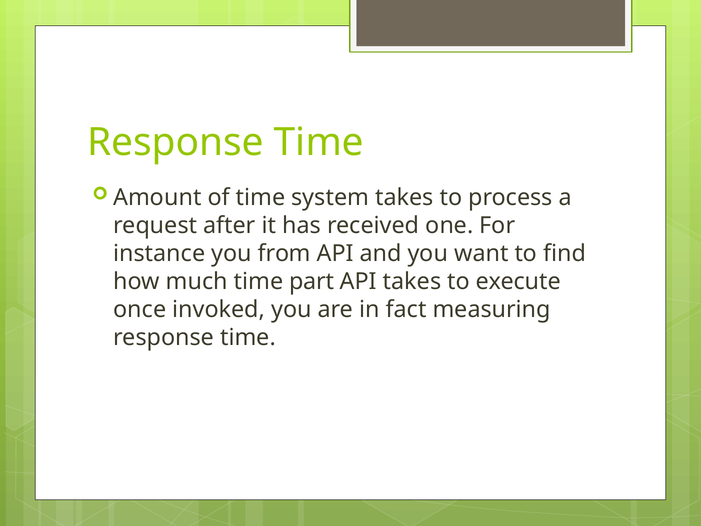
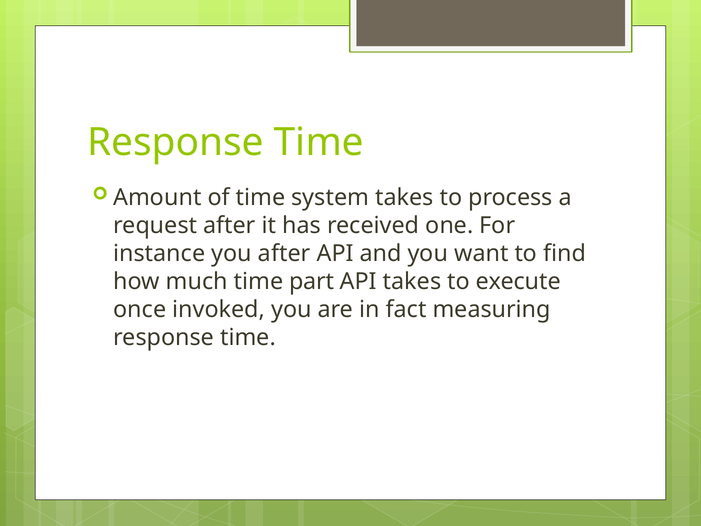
you from: from -> after (284, 253)
